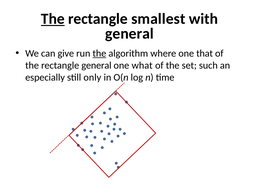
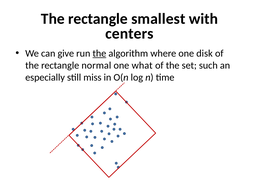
The underline: present -> none (53, 19)
general: general -> centers (129, 34)
that: that -> disk (205, 53)
rectangle general: general -> normal (96, 65)
only: only -> miss (92, 78)
